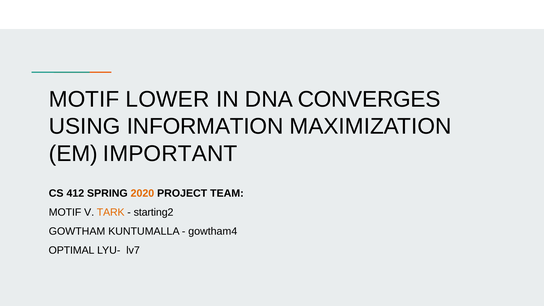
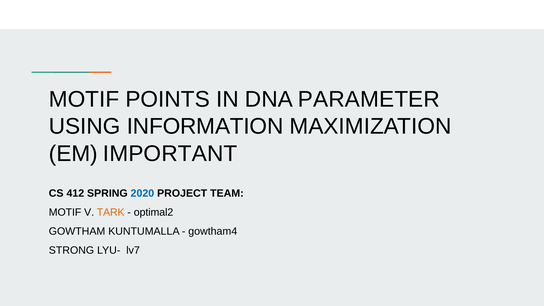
LOWER: LOWER -> POINTS (168, 99)
CONVERGES: CONVERGES -> PARAMETER (369, 99)
2020 colour: orange -> blue (142, 193)
starting2: starting2 -> optimal2 (154, 212)
OPTIMAL: OPTIMAL -> STRONG (71, 250)
